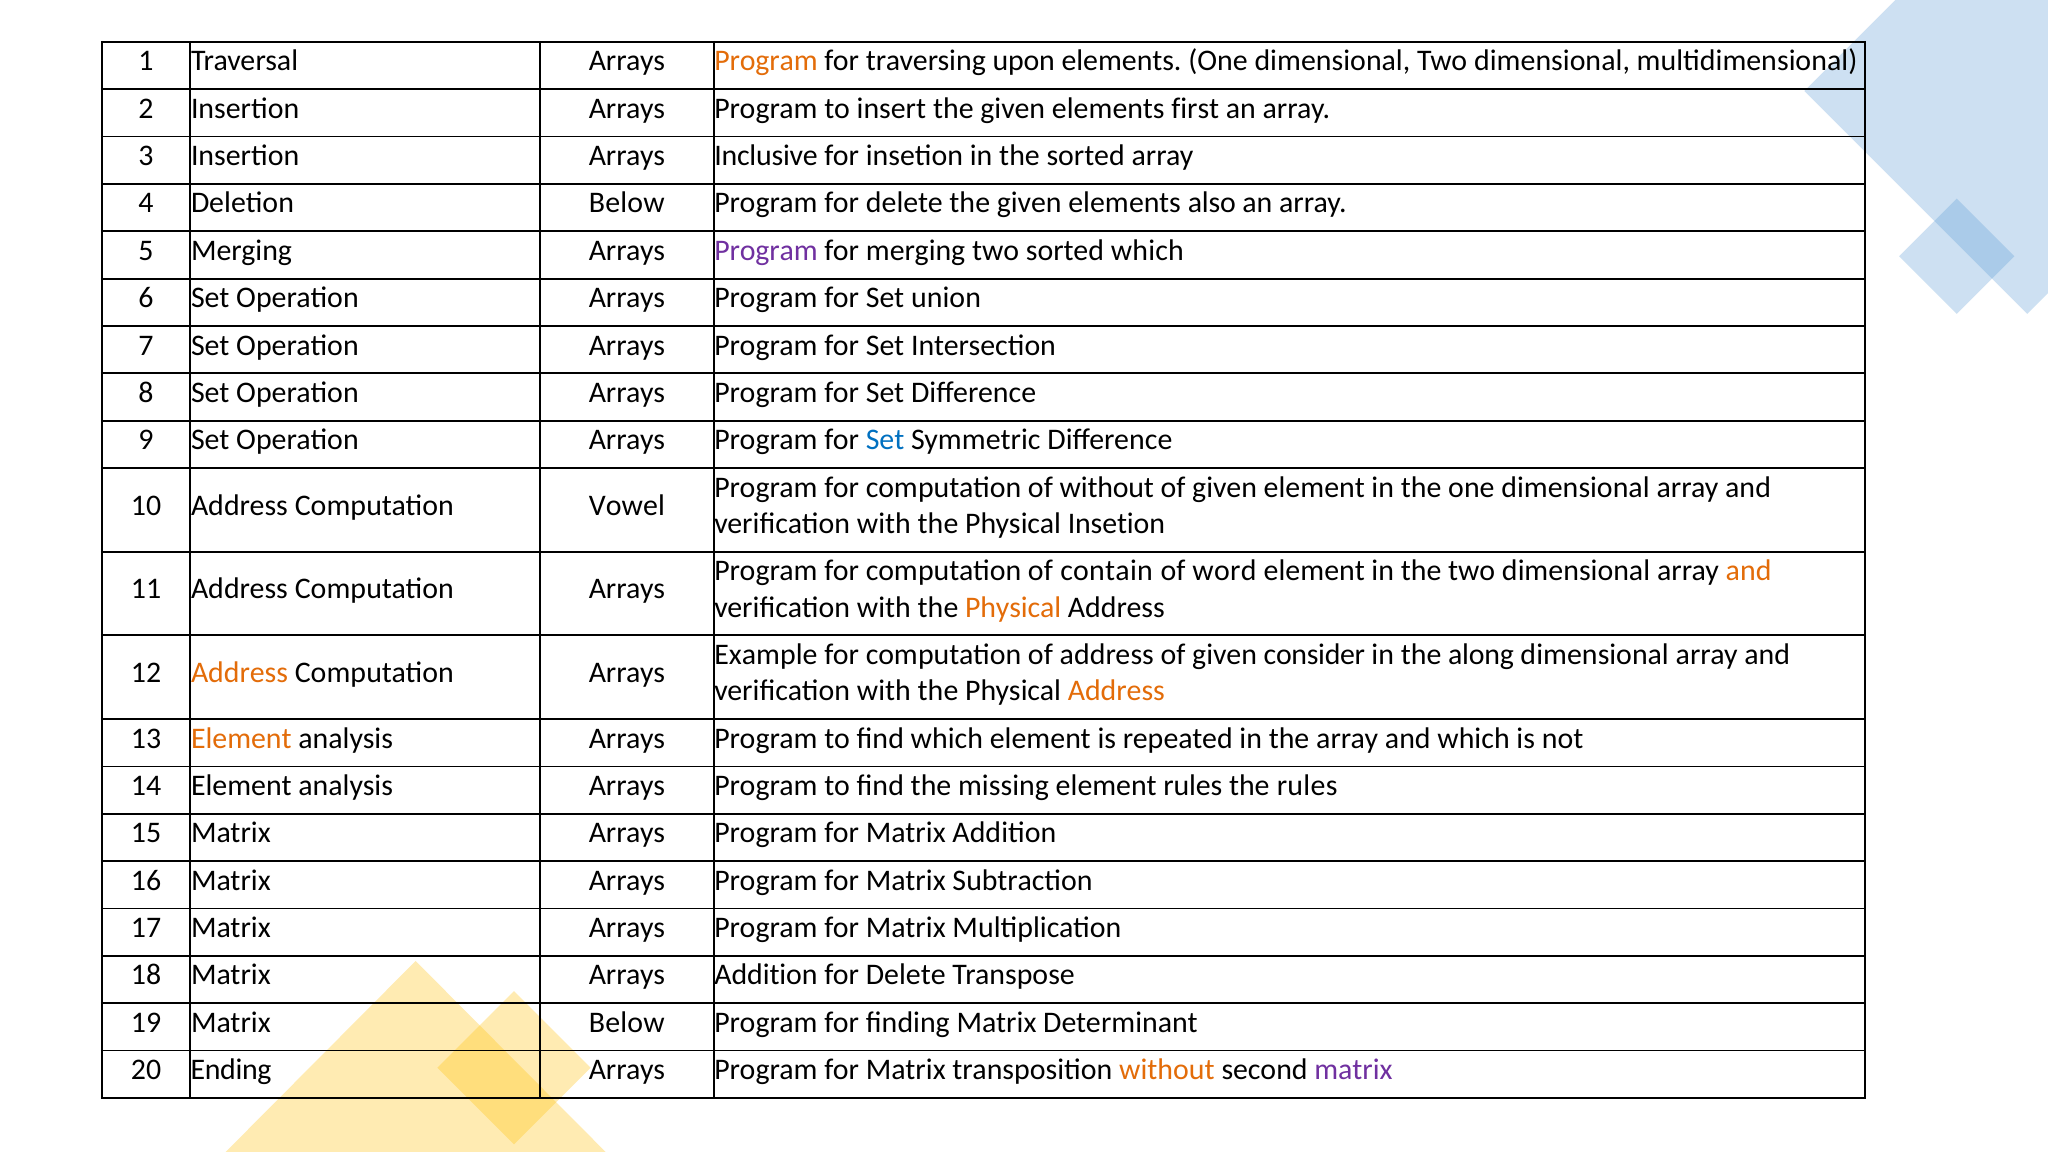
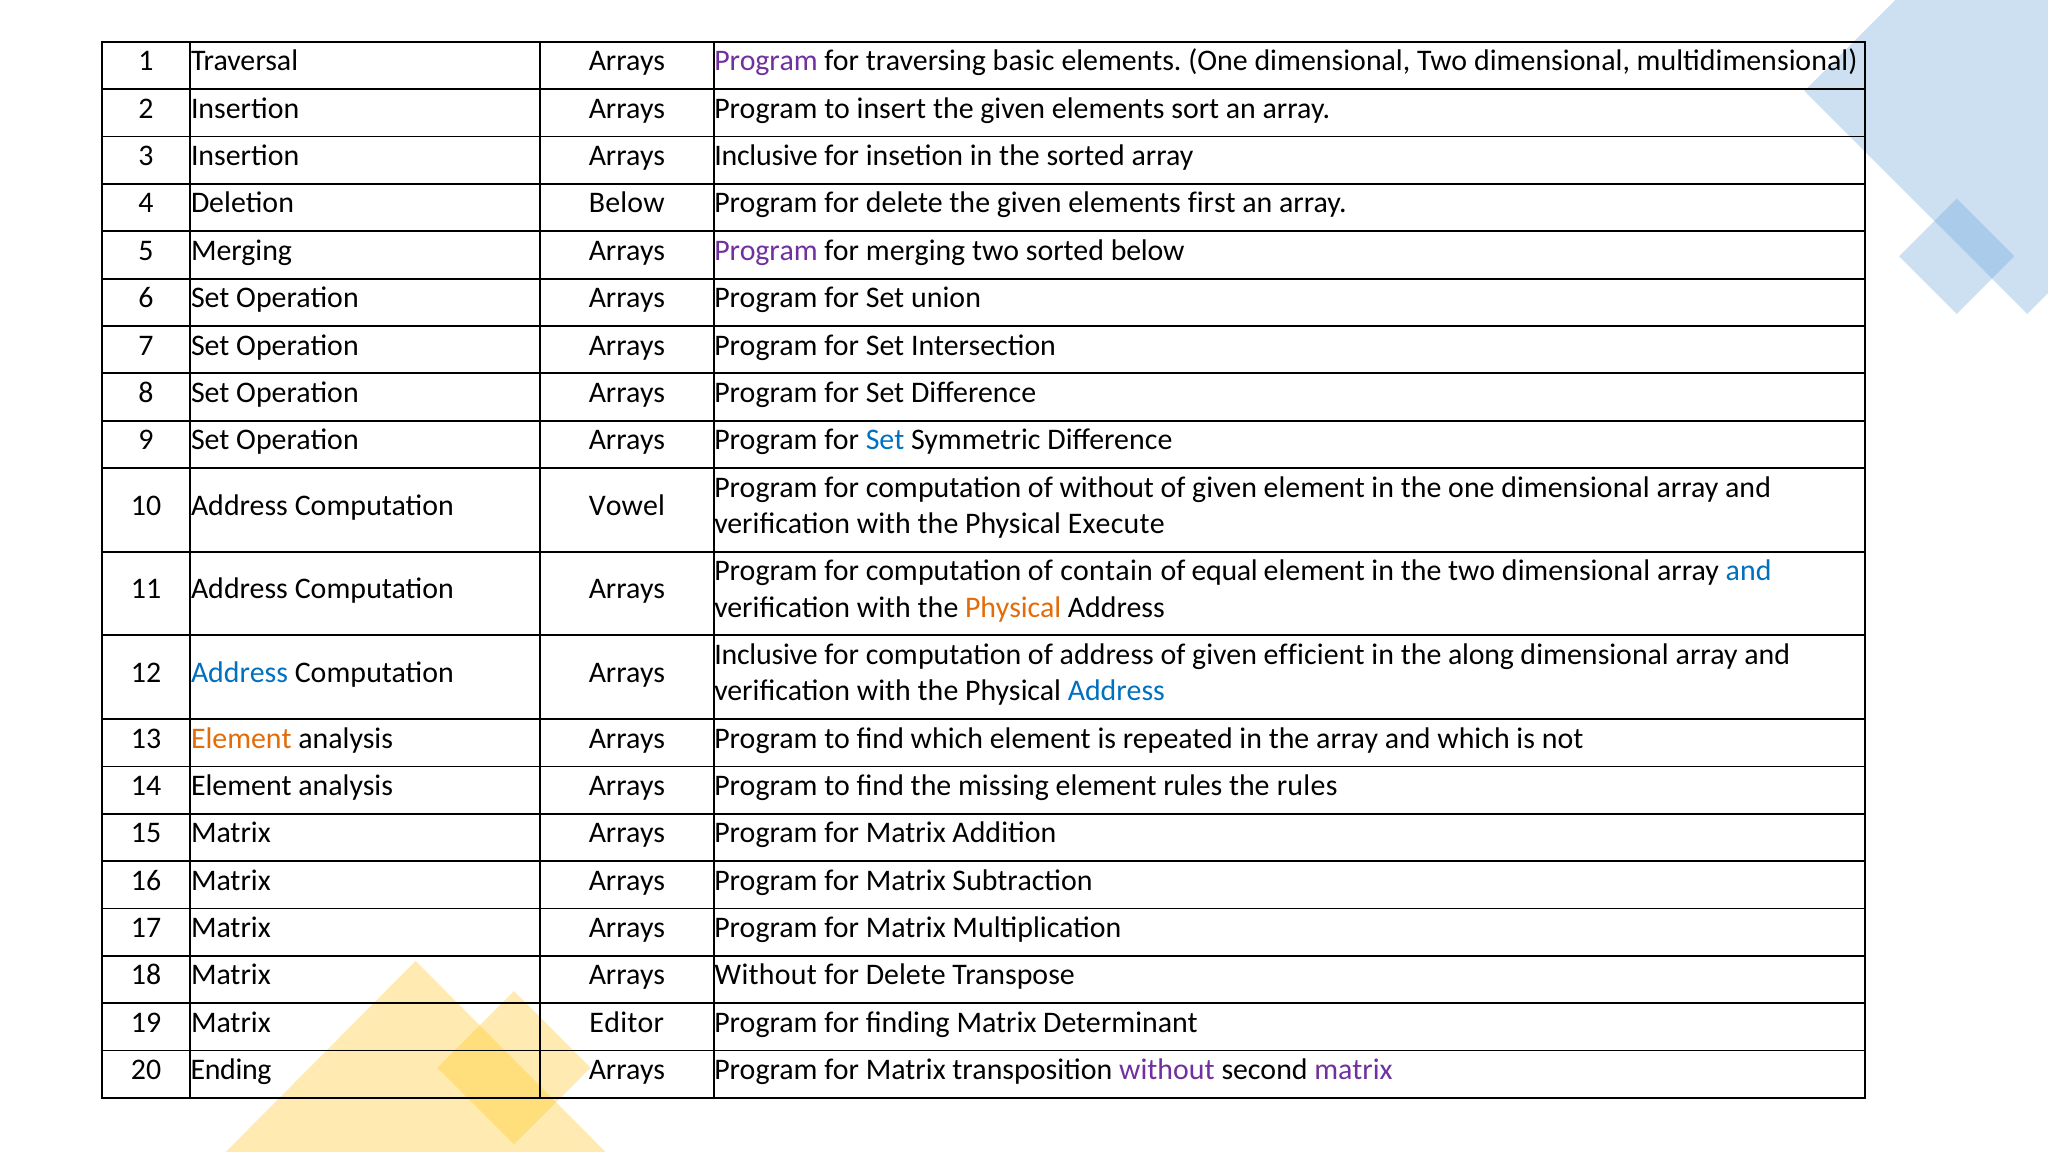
Program colour: orange -> purple (766, 61)
upon: upon -> basic (1024, 61)
first: first -> sort (1195, 108)
also: also -> first (1212, 203)
sorted which: which -> below (1148, 250)
Physical Insetion: Insetion -> Execute (1116, 524)
word: word -> equal (1225, 571)
and colour: orange -> blue (1749, 571)
Example: Example -> Inclusive (766, 655)
consider: consider -> efficient (1314, 655)
Address colour: orange -> blue (239, 673)
Address colour: orange -> blue (1116, 691)
Arrays Addition: Addition -> Without (766, 975)
Matrix Below: Below -> Editor (627, 1022)
without colour: orange -> purple (1167, 1070)
